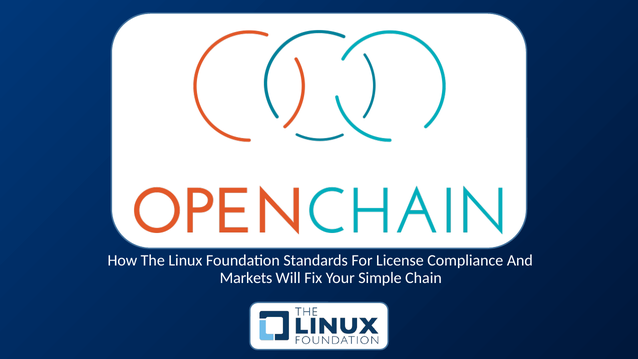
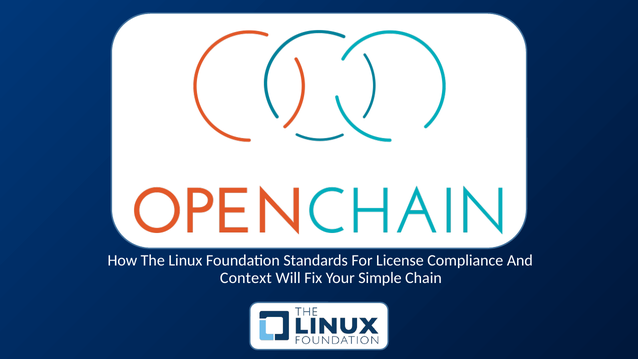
Markets: Markets -> Context (246, 278)
